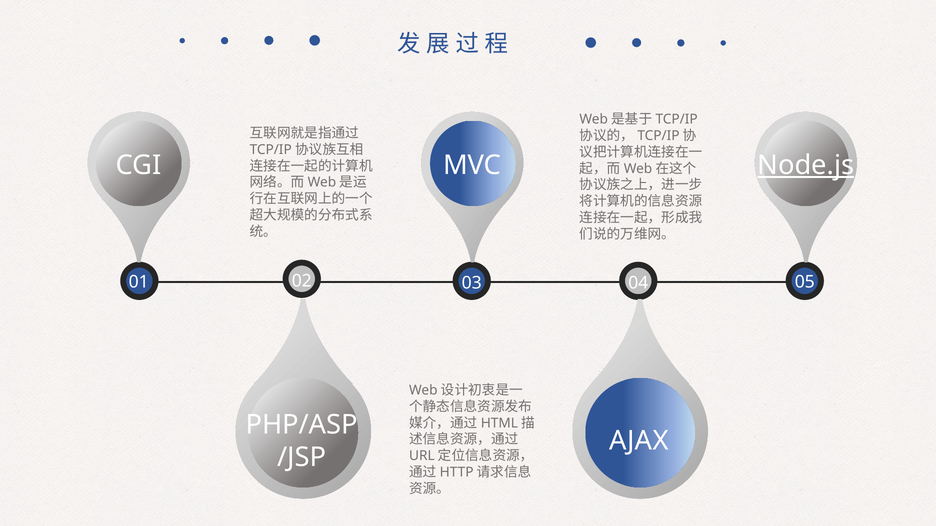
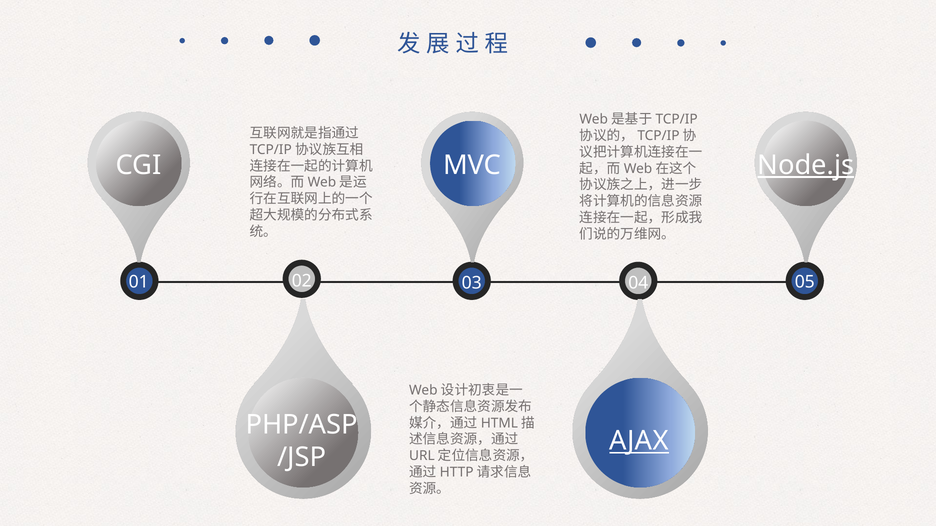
AJAX underline: none -> present (639, 441)
